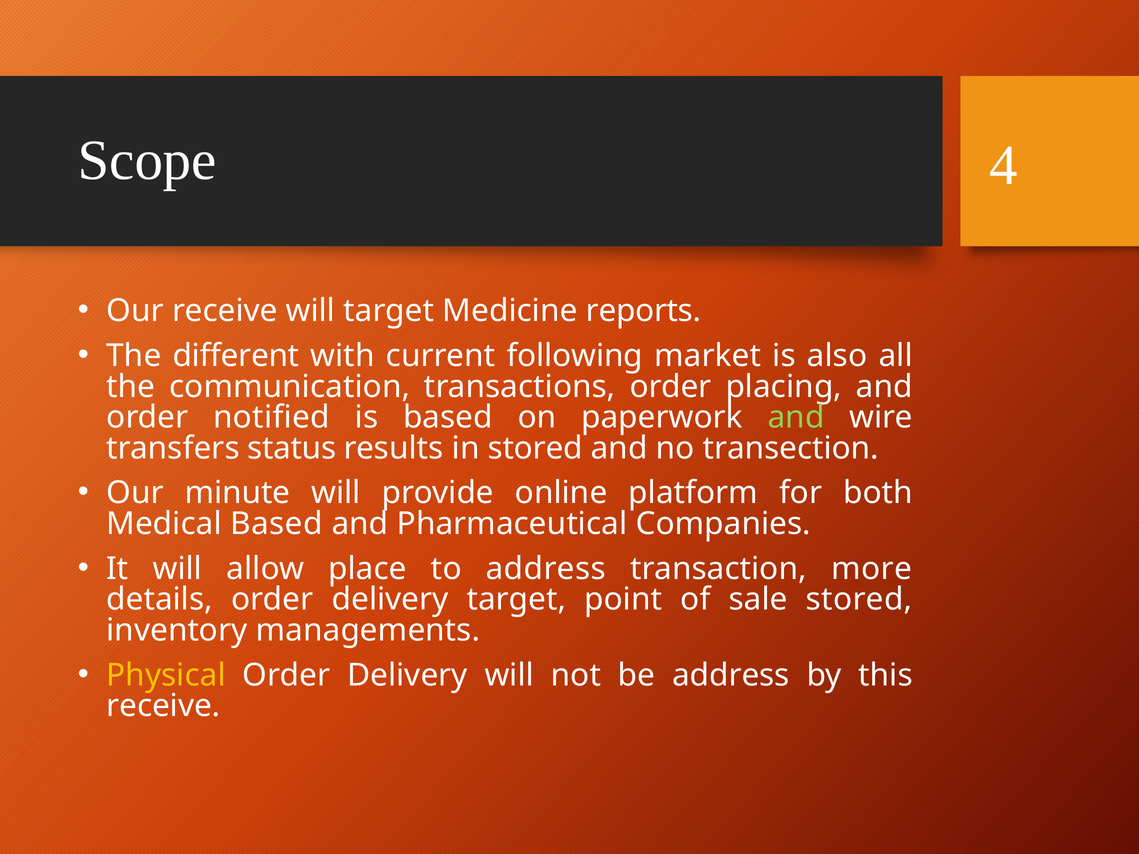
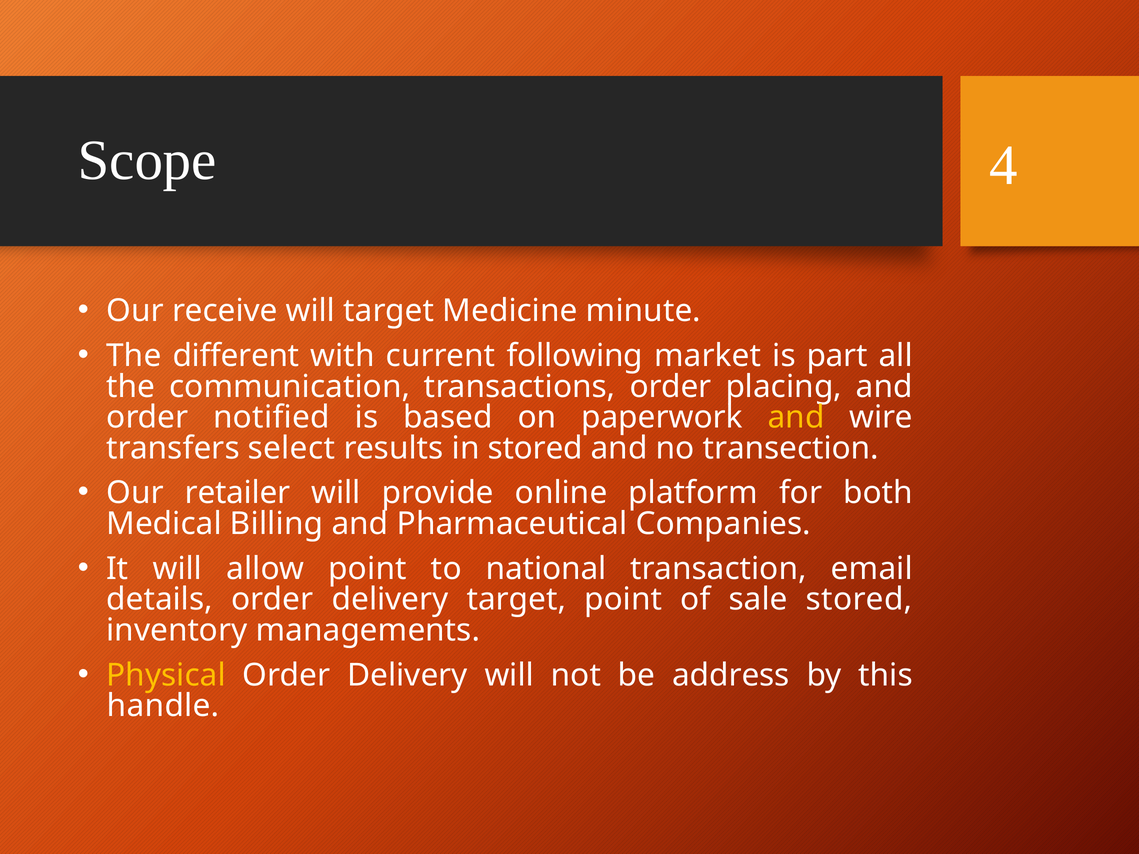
reports: reports -> minute (643, 311)
also: also -> part (837, 356)
and colour: light green -> yellow (796, 417)
status: status -> select (291, 448)
minute: minute -> retailer (238, 493)
Medical Based: Based -> Billing (277, 524)
allow place: place -> point (367, 569)
to address: address -> national (546, 569)
more: more -> email (872, 569)
receive: receive -> handle (163, 706)
